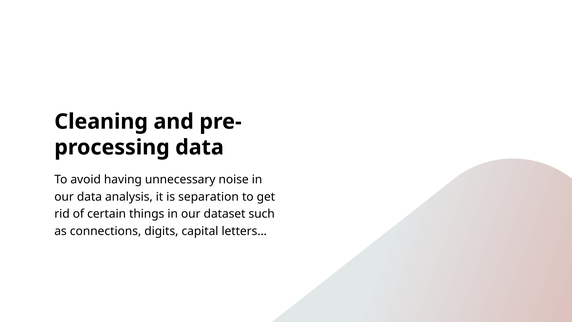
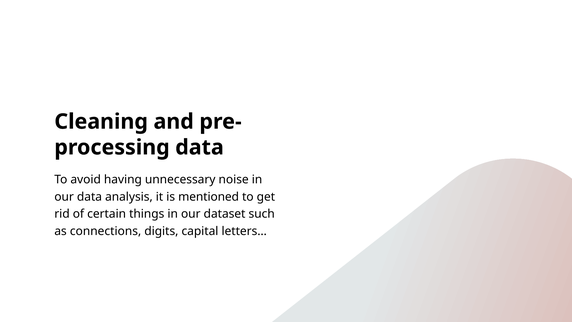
separation: separation -> mentioned (209, 197)
